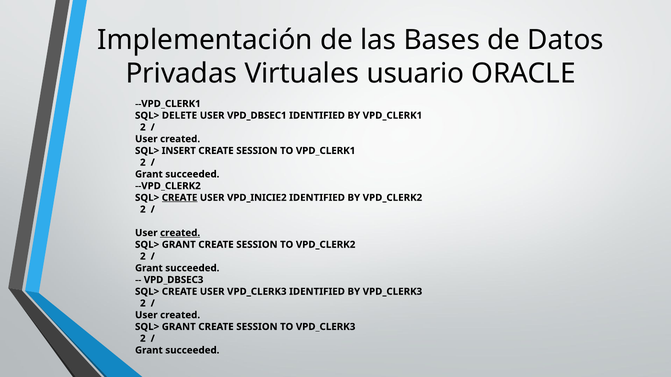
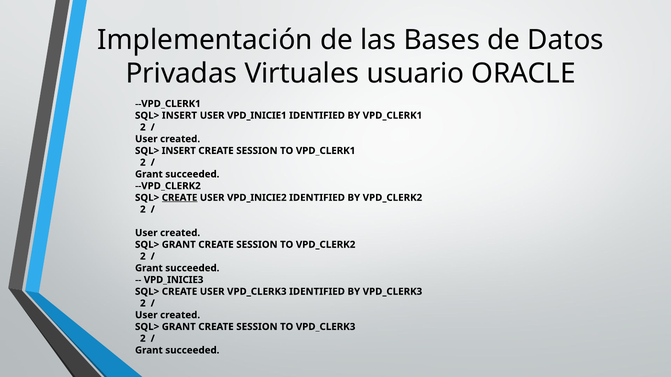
DELETE: DELETE -> INSERT (179, 116)
VPD_DBSEC1: VPD_DBSEC1 -> VPD_INICIE1 (257, 116)
created underline: present -> none (180, 233)
VPD_DBSEC3: VPD_DBSEC3 -> VPD_INICIE3 (174, 280)
